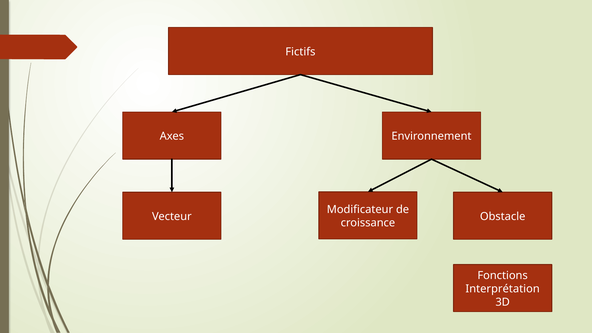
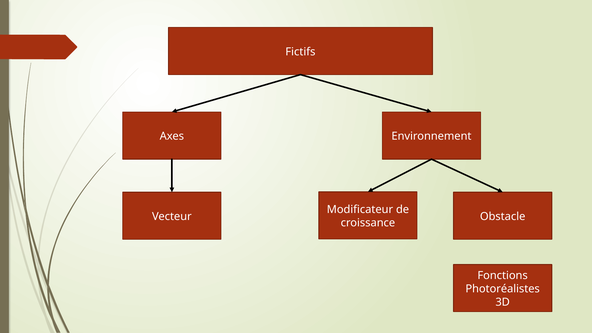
Interprétation: Interprétation -> Photoréalistes (503, 289)
